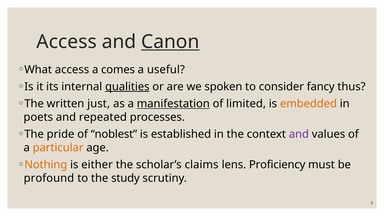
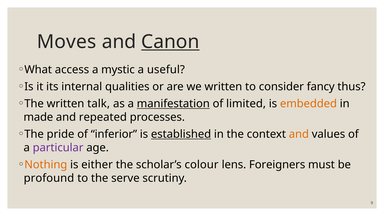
Access: Access -> Moves (67, 42)
comes: comes -> mystic (118, 70)
qualities underline: present -> none (127, 87)
we spoken: spoken -> written (223, 87)
just: just -> talk (99, 104)
poets: poets -> made (38, 117)
noblest: noblest -> inferior (114, 134)
established underline: none -> present (181, 134)
and colour: purple -> orange (299, 134)
particular colour: orange -> purple (58, 148)
claims: claims -> colour (202, 165)
Proficiency: Proficiency -> Foreigners (277, 165)
study: study -> serve (125, 178)
